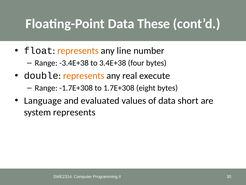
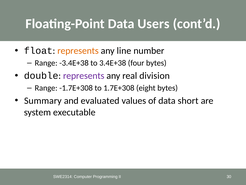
These: These -> Users (154, 24)
represents colour: orange -> purple (84, 76)
execute: execute -> division (155, 76)
Language: Language -> Summary (43, 100)
system represents: represents -> executable (74, 112)
